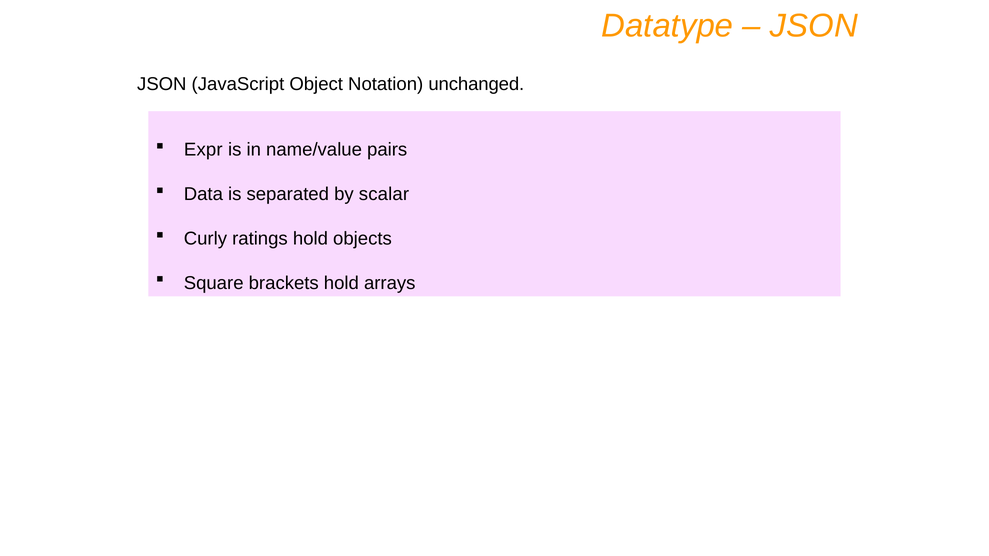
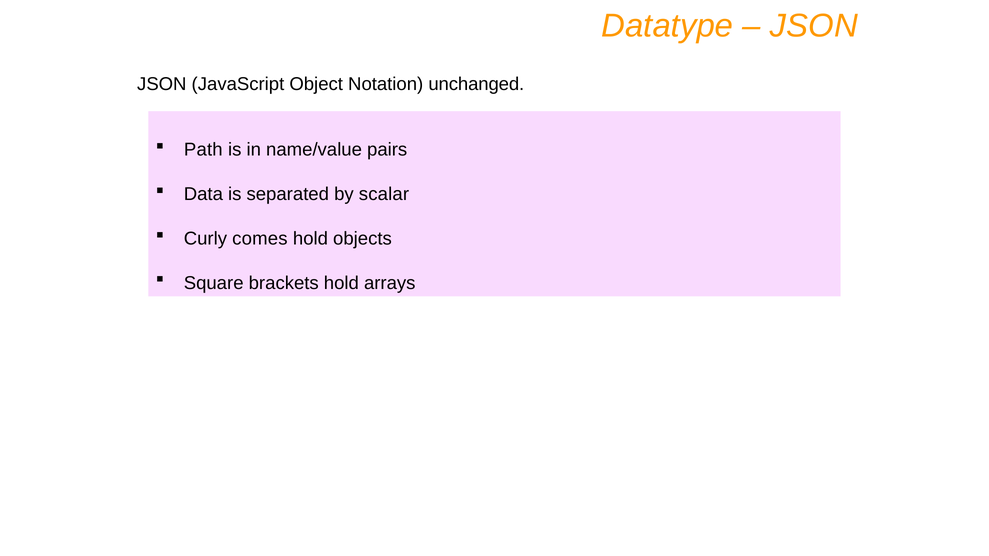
Expr: Expr -> Path (203, 150)
ratings: ratings -> comes (260, 239)
